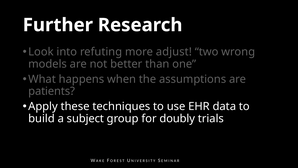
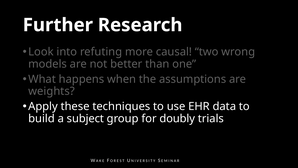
adjust: adjust -> causal (174, 52)
patients: patients -> weights (52, 91)
